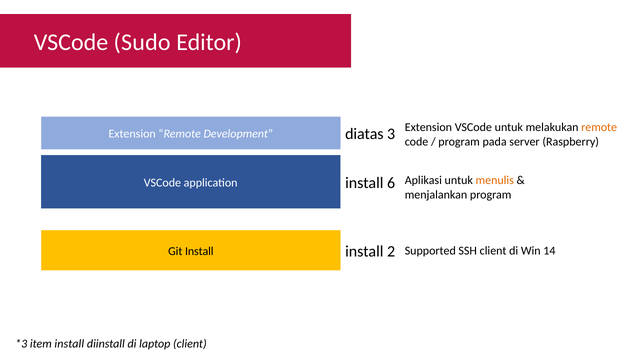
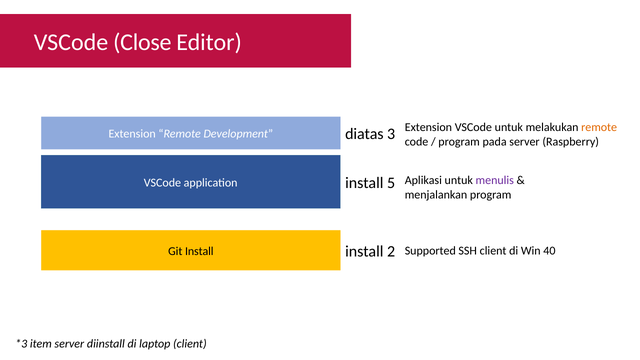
Sudo: Sudo -> Close (142, 42)
menulis colour: orange -> purple (495, 180)
6: 6 -> 5 (391, 183)
14: 14 -> 40 (549, 251)
item install: install -> server (69, 344)
